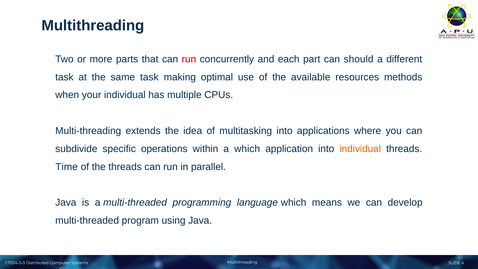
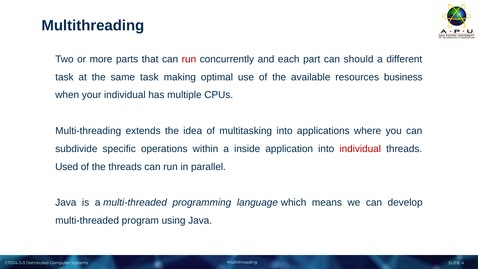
methods: methods -> business (403, 77)
a which: which -> inside (247, 149)
individual colour: orange -> red (360, 149)
Time: Time -> Used (67, 167)
